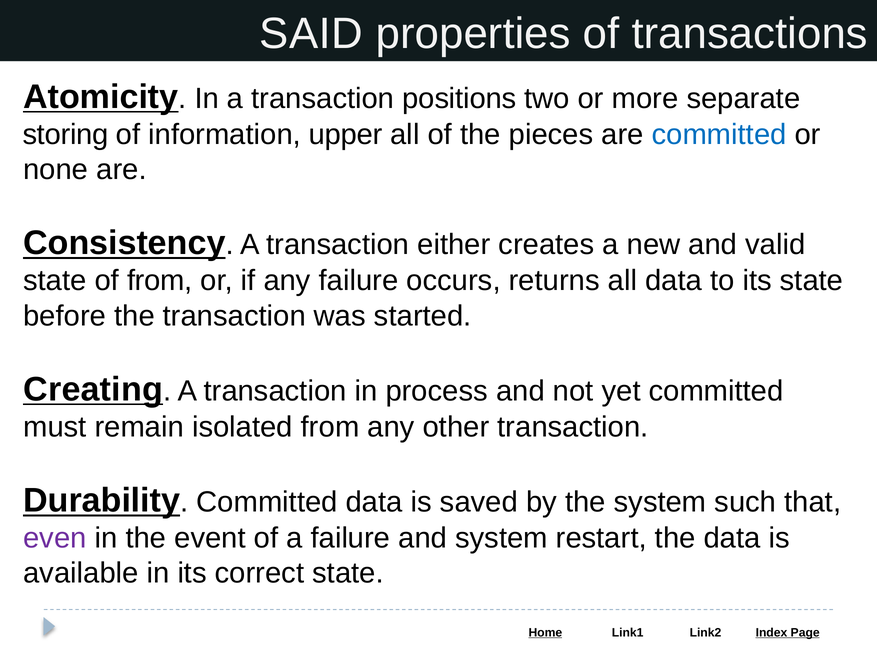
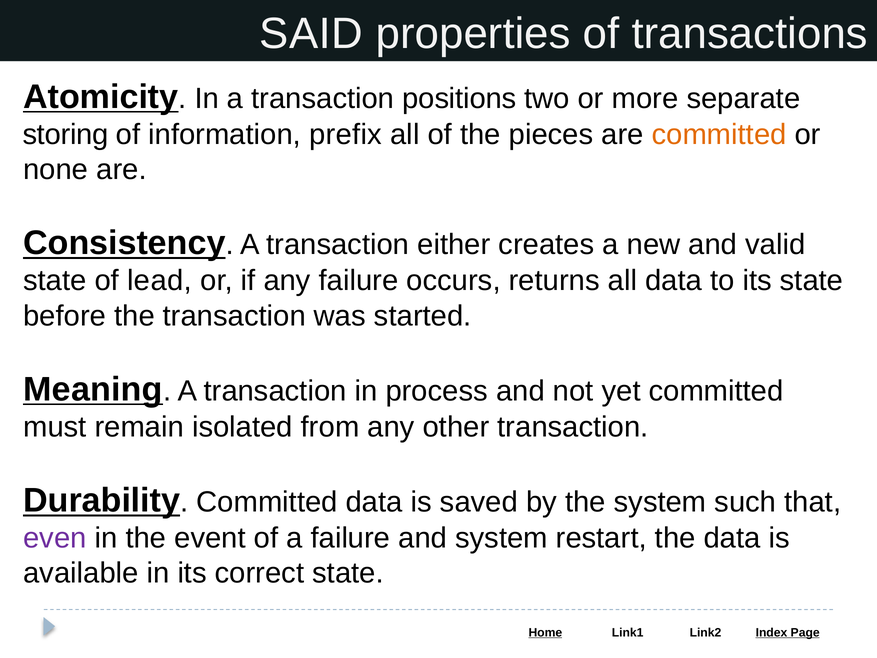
upper: upper -> prefix (345, 134)
committed colour: blue -> orange (719, 134)
of from: from -> lead (159, 281)
Creating: Creating -> Meaning (93, 389)
